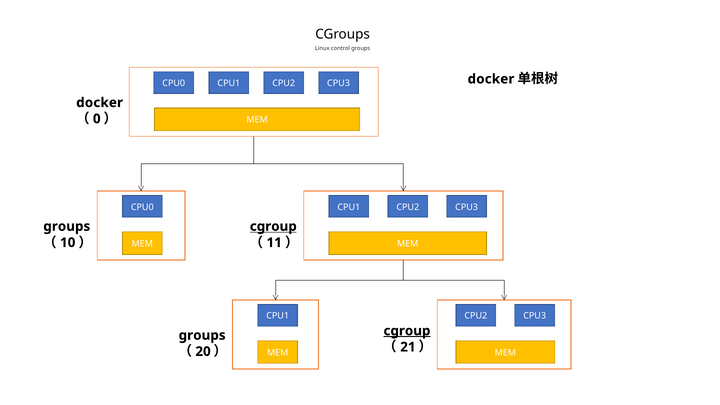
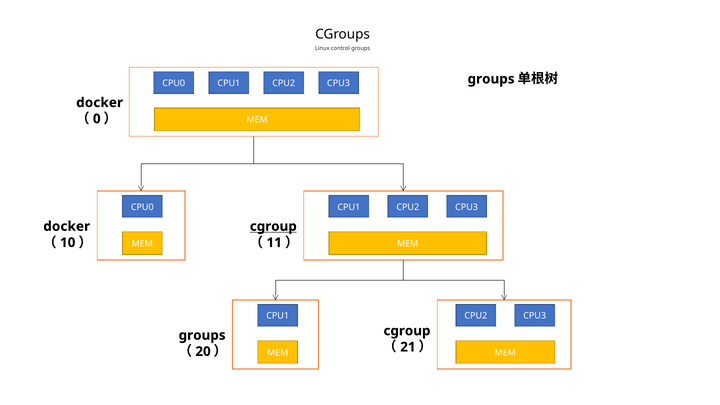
docker: docker -> groups (491, 79)
groups: groups -> docker (67, 226)
cgroup underline: present -> none (407, 331)
